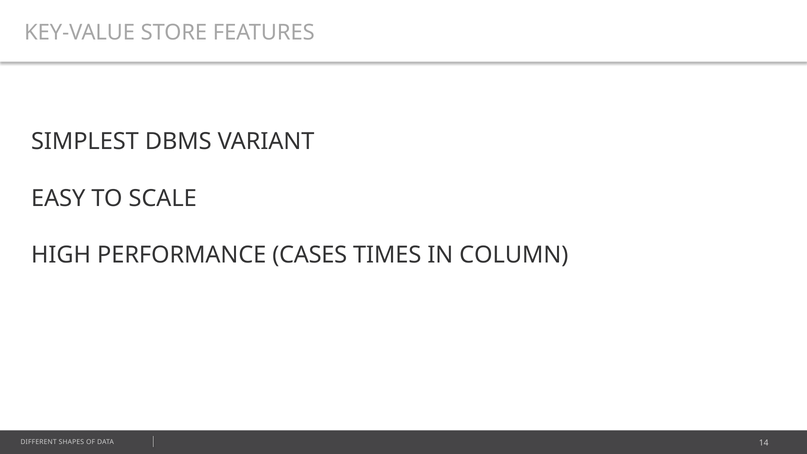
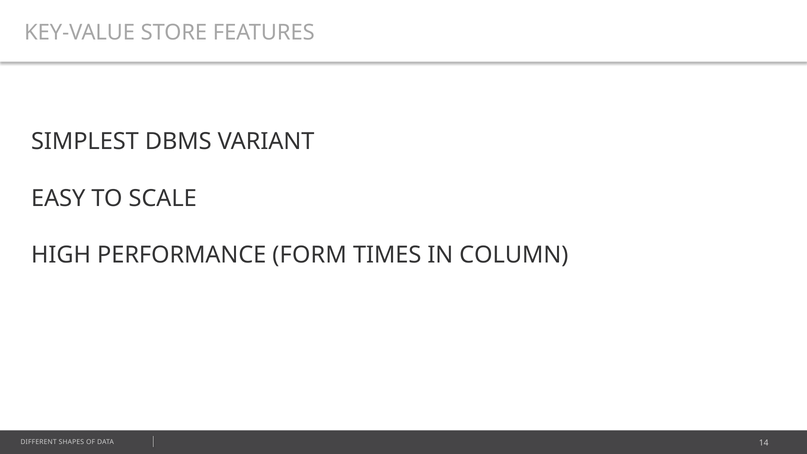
CASES: CASES -> FORM (310, 255)
